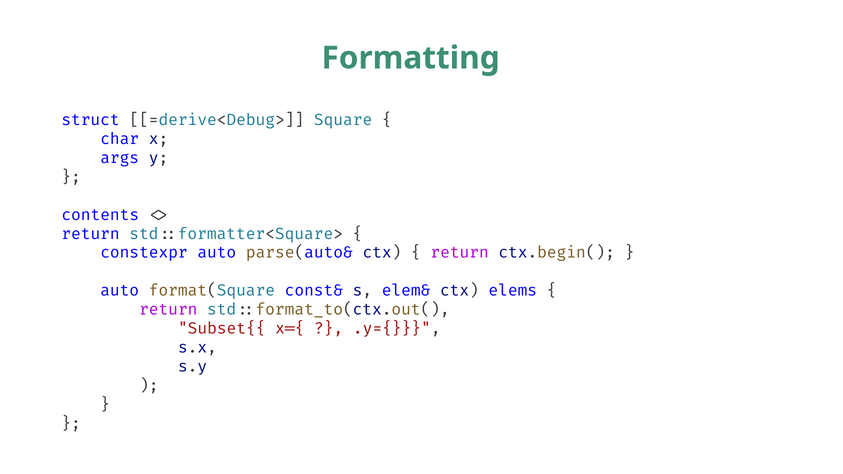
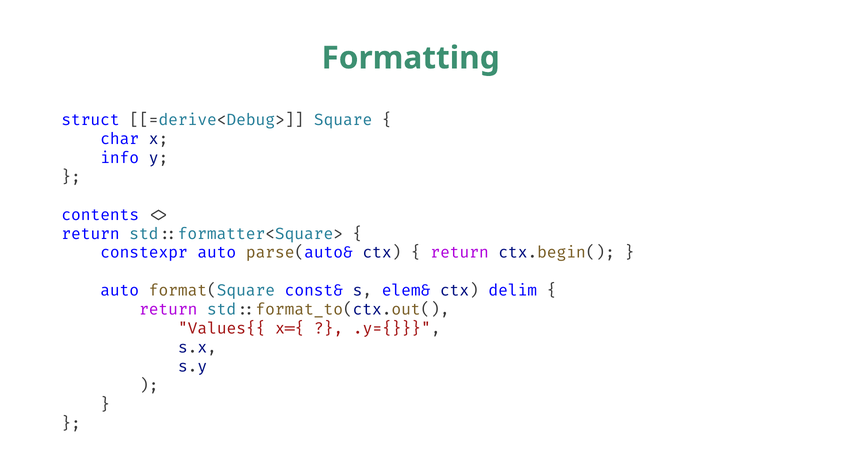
args: args -> info (120, 158)
elems: elems -> delim (513, 291)
Subset{{.x={: Subset{{.x={ -> Values{{.x={ (261, 329)
